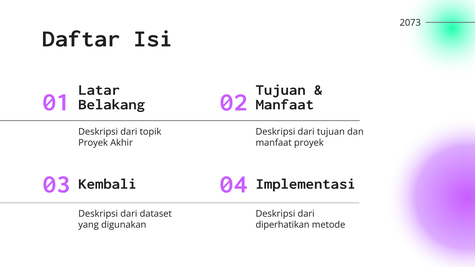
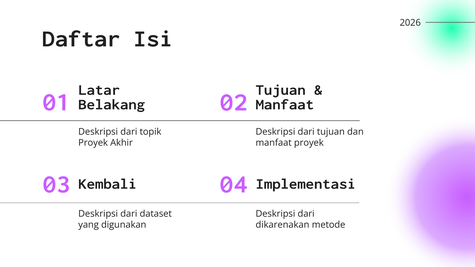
2073: 2073 -> 2026 (410, 23)
diperhatikan: diperhatikan -> dikarenakan (282, 225)
